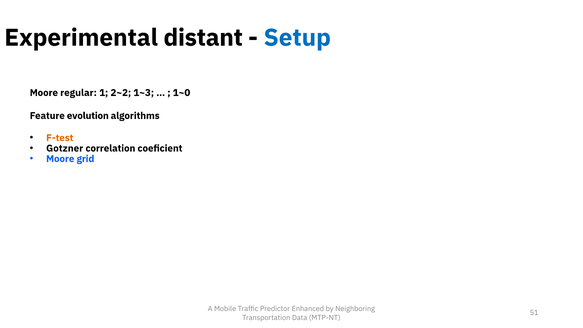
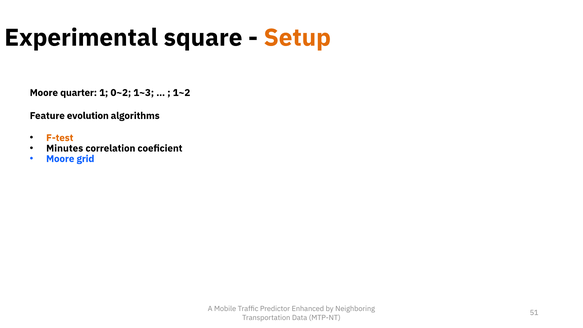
distant: distant -> square (203, 38)
Setup colour: blue -> orange (297, 38)
regular: regular -> quarter (79, 93)
2~2: 2~2 -> 0~2 (121, 93)
1~0: 1~0 -> 1~2 (181, 93)
Gotzner: Gotzner -> Minutes (65, 148)
